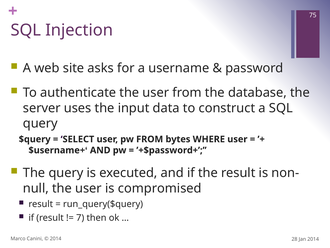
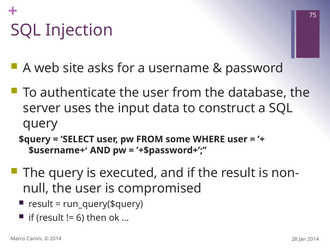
bytes: bytes -> some (178, 139)
7: 7 -> 6 (80, 217)
